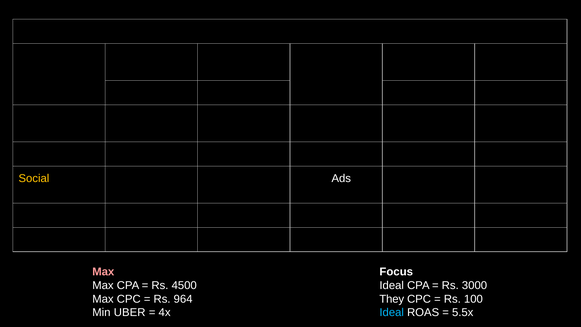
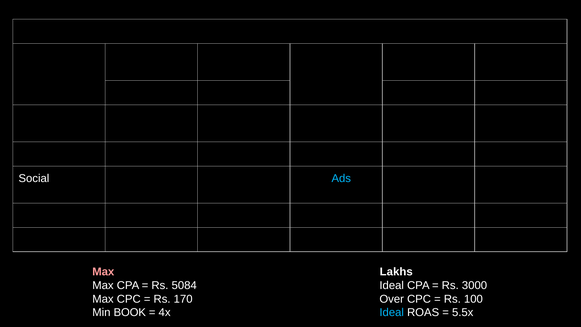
Social colour: yellow -> white (34, 178)
Ads colour: white -> light blue (341, 178)
Focus: Focus -> Lakhs (396, 272)
4500: 4500 -> 5084 (184, 285)
964: 964 -> 170 (183, 299)
They: They -> Over (392, 299)
UBER: UBER -> BOOK (130, 312)
